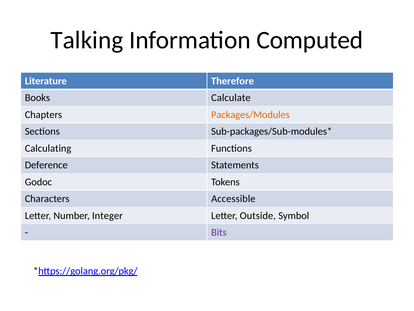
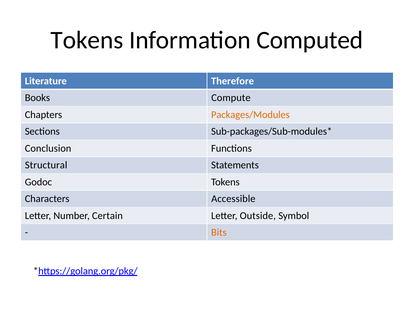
Talking: Talking -> Tokens (87, 40)
Calculate: Calculate -> Compute (231, 98)
Calculating: Calculating -> Conclusion (48, 148)
Deference: Deference -> Structural (46, 165)
Integer: Integer -> Certain (107, 215)
Bits colour: purple -> orange (219, 232)
